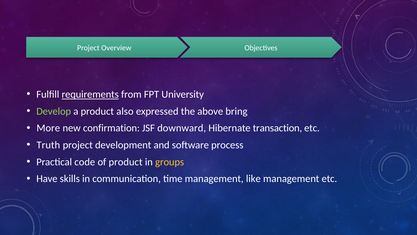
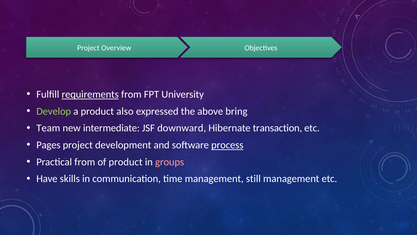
More: More -> Team (48, 128)
confirmation: confirmation -> intermediate (111, 128)
Truth: Truth -> Pages (48, 145)
process underline: none -> present (227, 145)
Practical code: code -> from (85, 162)
groups colour: yellow -> pink (170, 162)
like: like -> still (253, 179)
